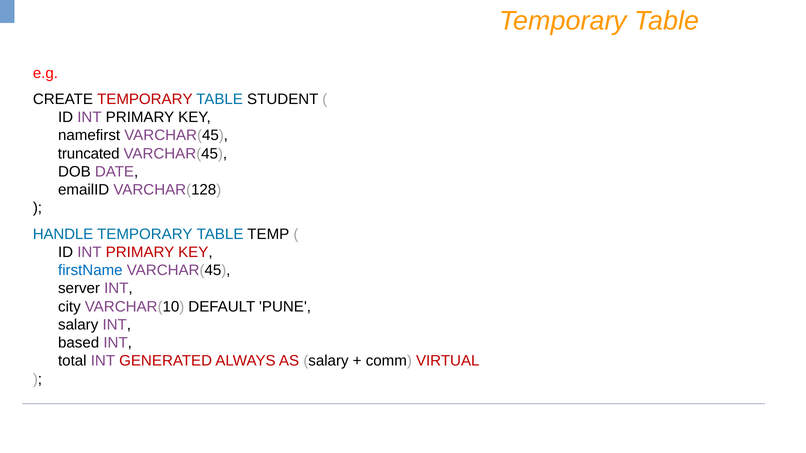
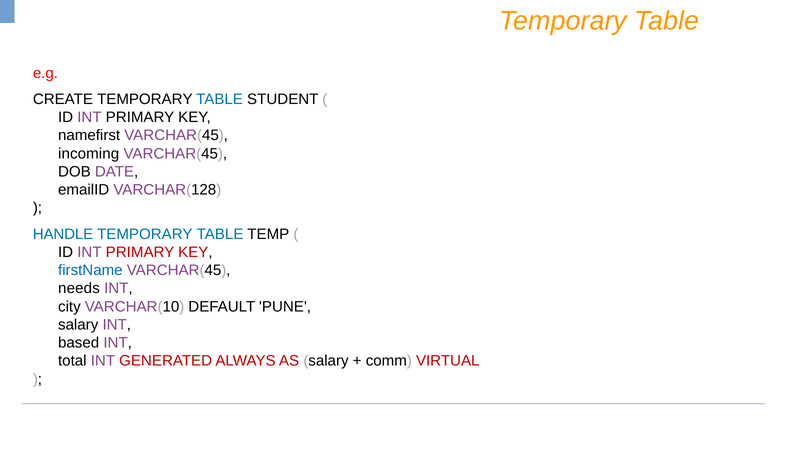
TEMPORARY colour: red -> black (145, 99)
truncated: truncated -> incoming (89, 154)
server: server -> needs (79, 289)
